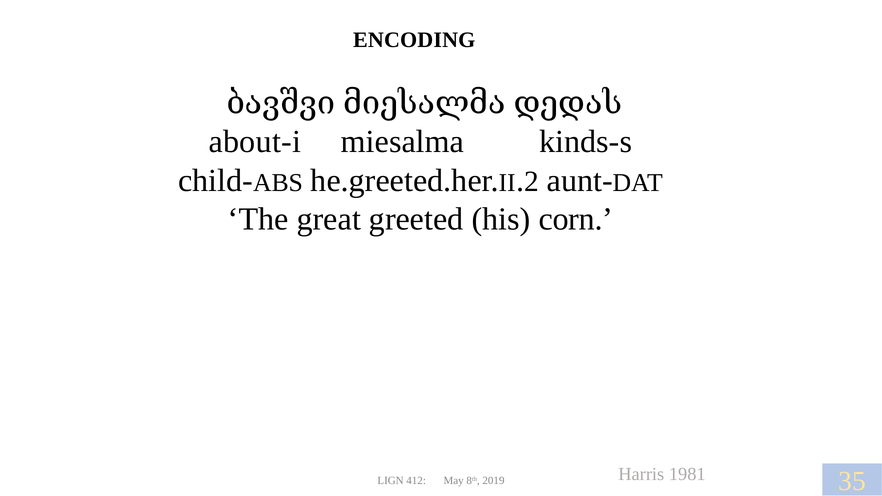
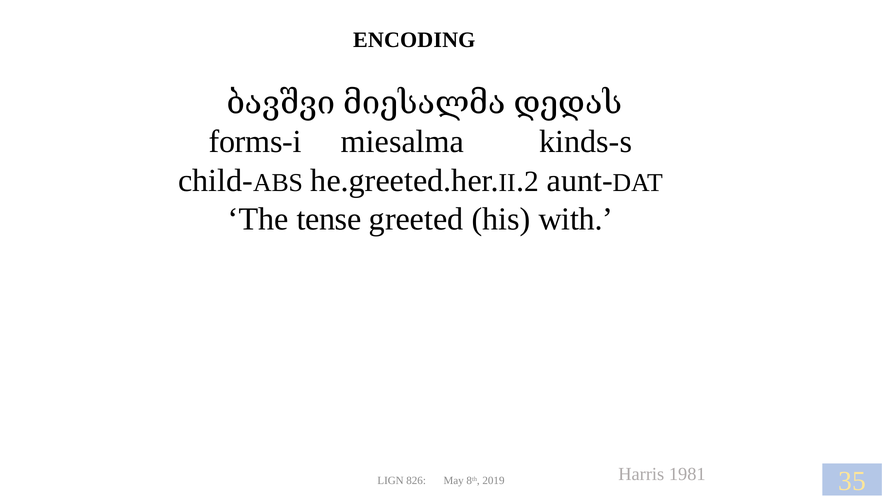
about-i: about-i -> forms-i (255, 142)
great: great -> tense (329, 219)
corn: corn -> with (576, 219)
412: 412 -> 826 (416, 481)
